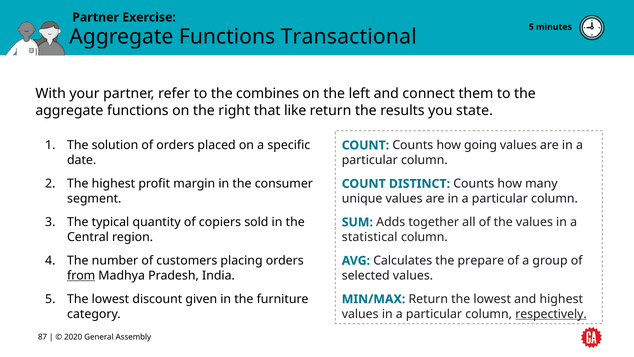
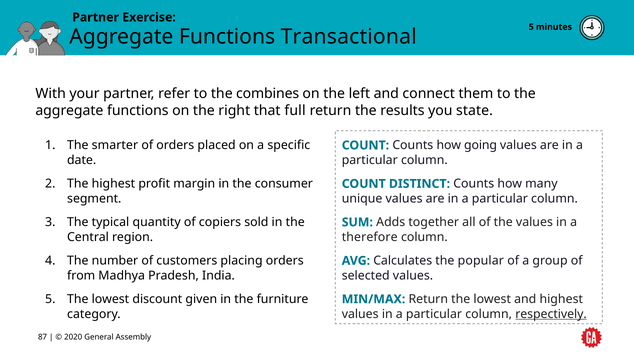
like: like -> full (295, 110)
solution: solution -> smarter (115, 145)
statistical: statistical -> therefore (370, 237)
prepare: prepare -> popular (481, 260)
from underline: present -> none (81, 275)
